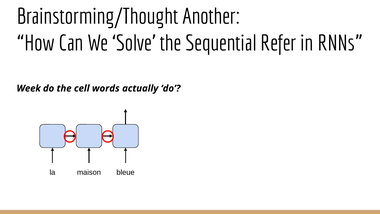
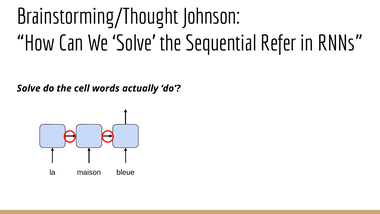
Another: Another -> Johnson (211, 17)
Week: Week -> Solve (29, 88)
